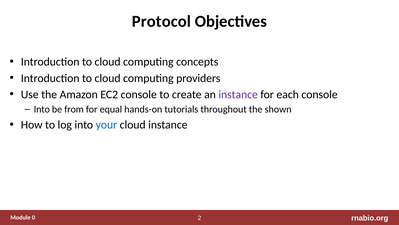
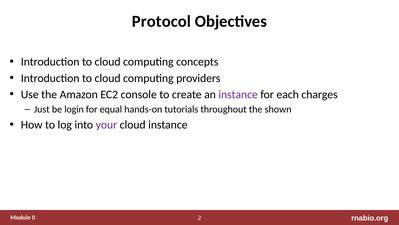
each console: console -> charges (320, 94)
Into: Into -> Just (42, 109)
from: from -> login (74, 109)
your colour: blue -> purple (106, 125)
